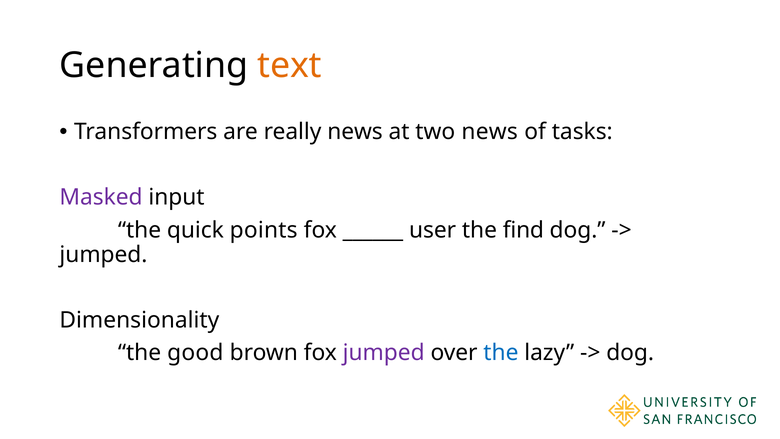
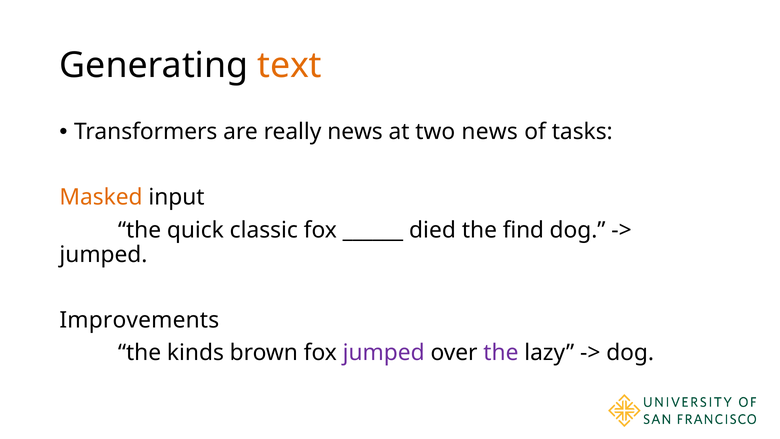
Masked colour: purple -> orange (101, 197)
points: points -> classic (264, 230)
user: user -> died (432, 230)
Dimensionality: Dimensionality -> Improvements (139, 320)
good: good -> kinds (195, 353)
the colour: blue -> purple (501, 353)
